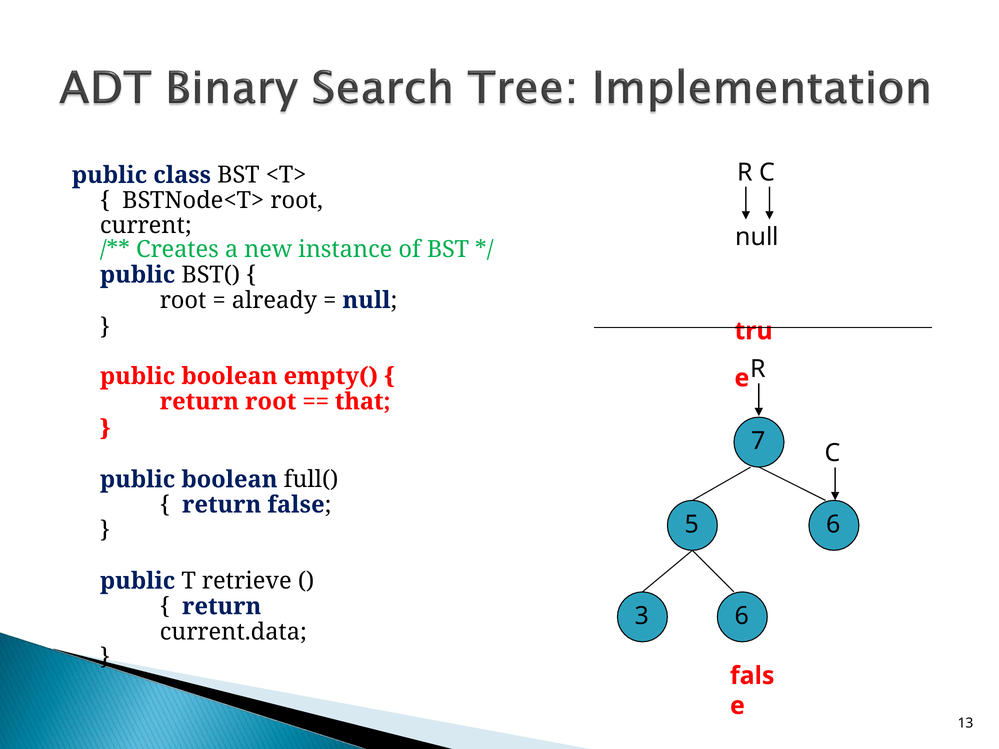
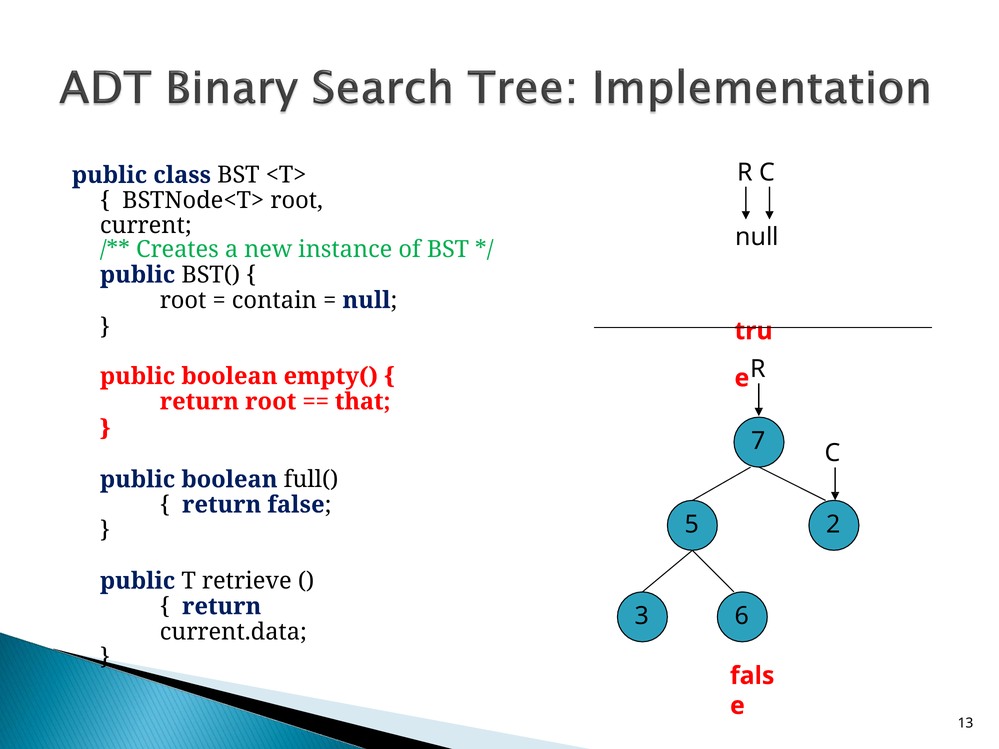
already: already -> contain (274, 300)
5 6: 6 -> 2 (833, 525)
